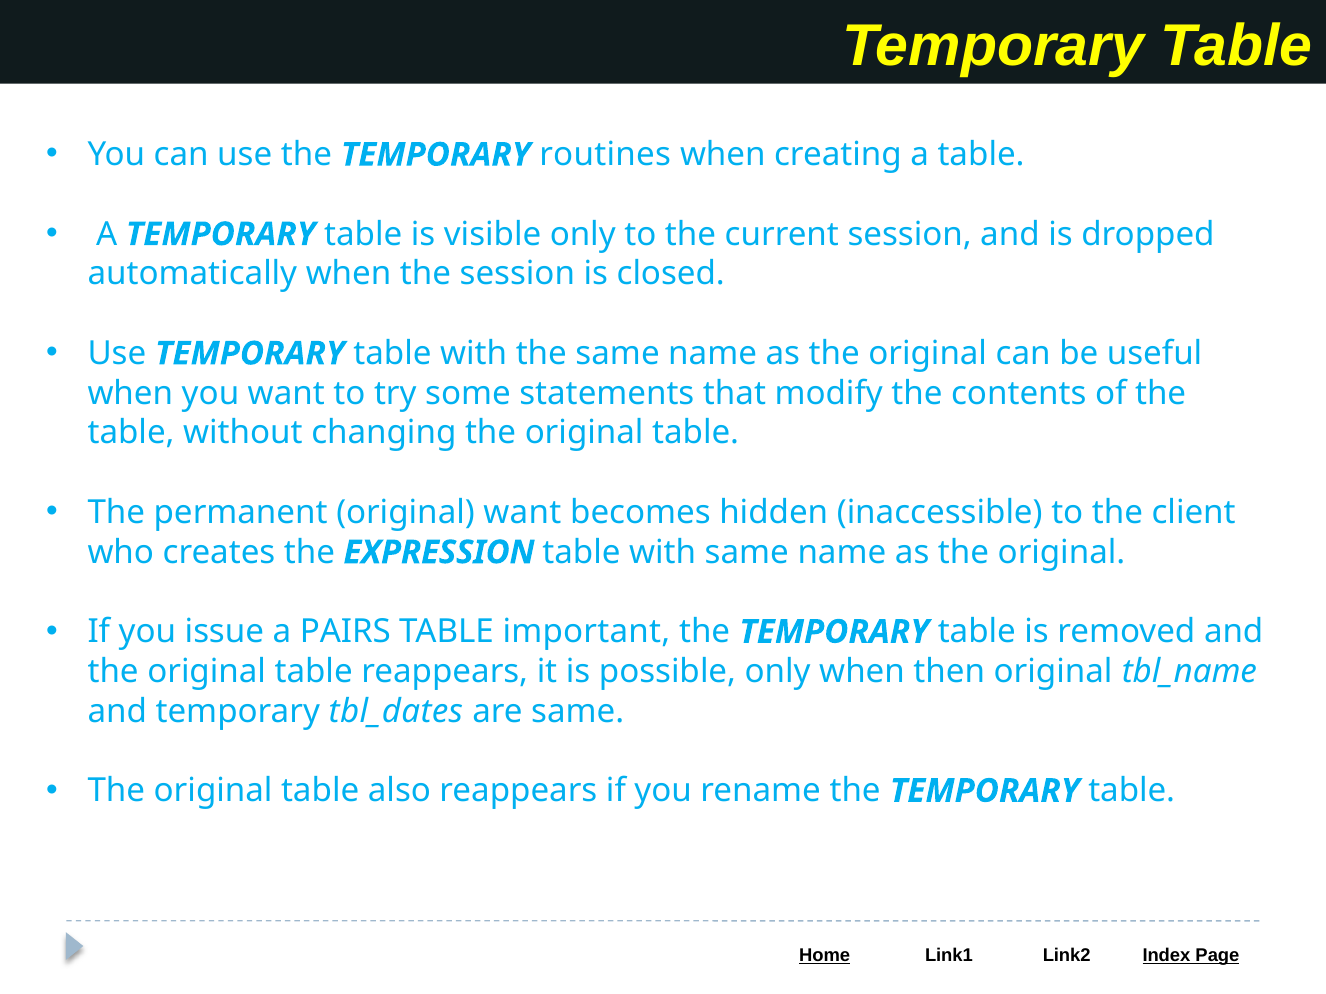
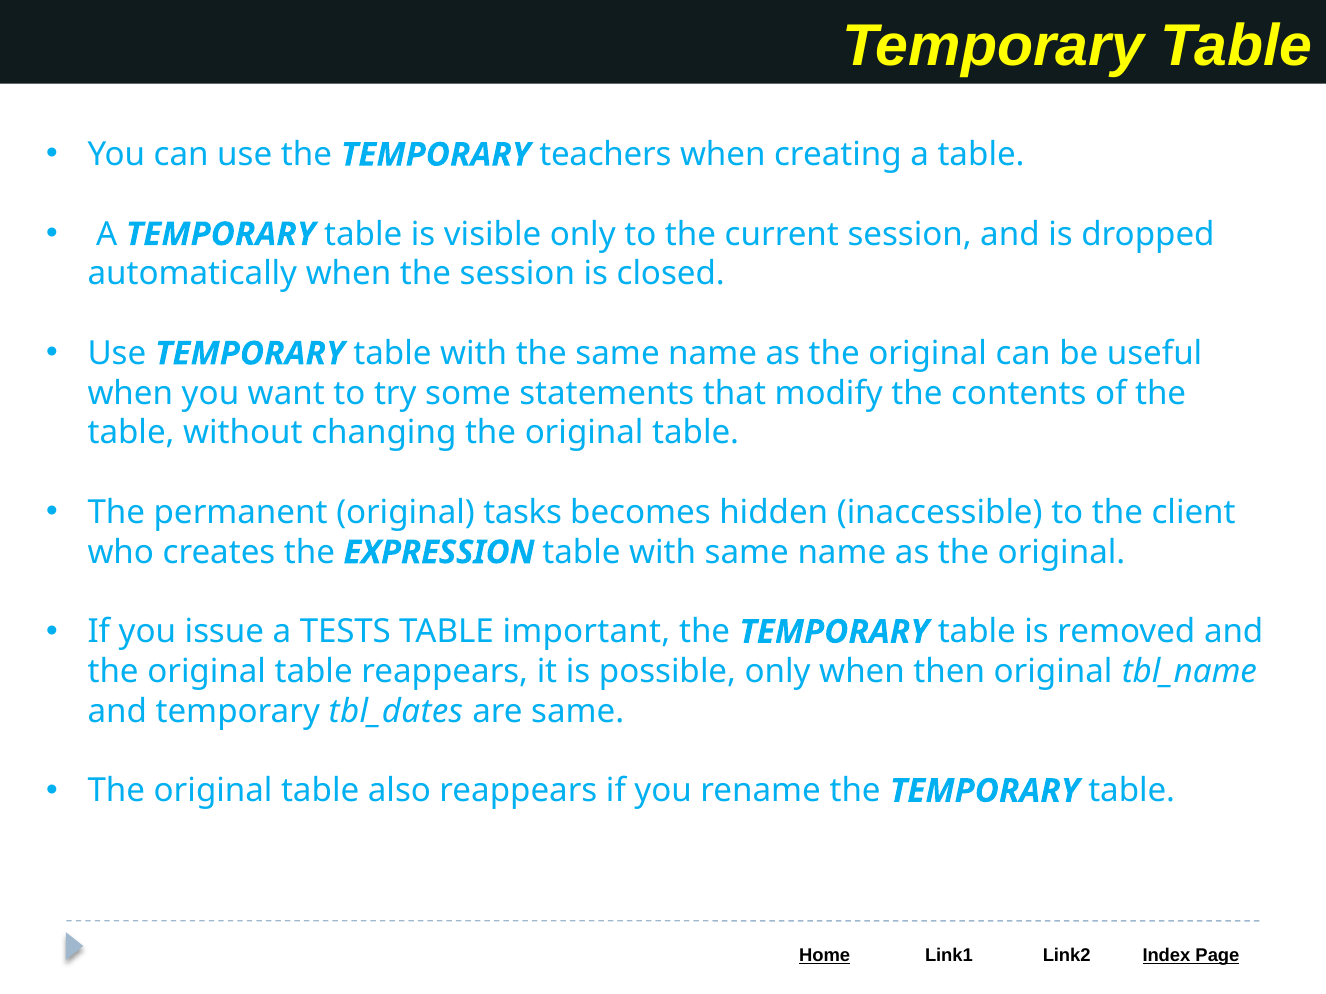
routines: routines -> teachers (605, 155)
original want: want -> tasks (523, 513)
PAIRS: PAIRS -> TESTS (345, 632)
